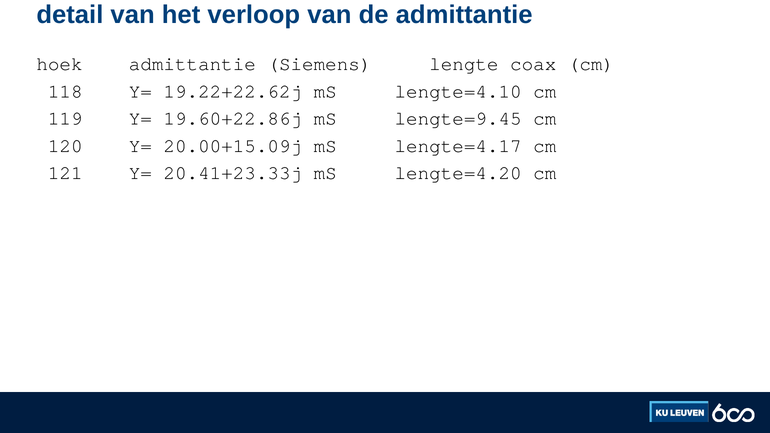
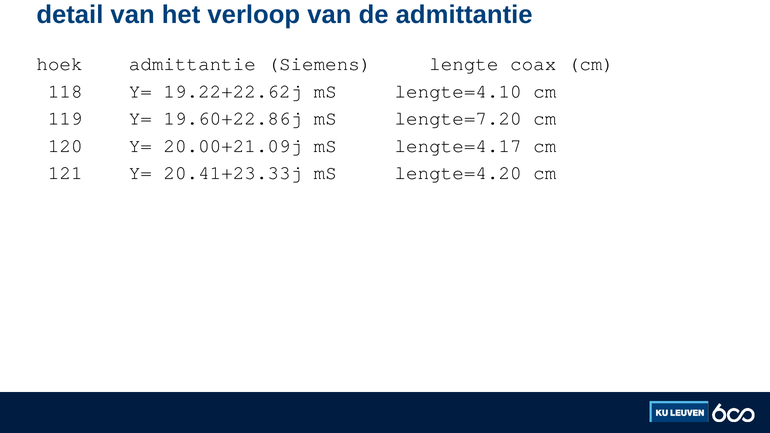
lengte=9.45: lengte=9.45 -> lengte=7.20 (458, 118)
20.00+15.09j: 20.00+15.09j -> 20.00+21.09j (233, 146)
